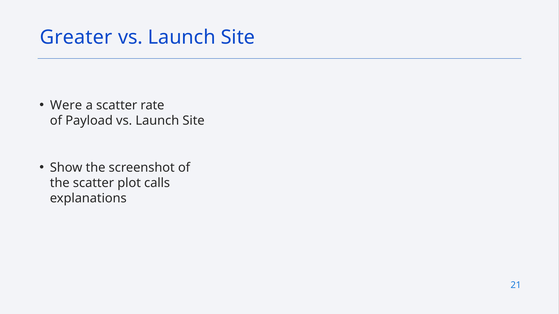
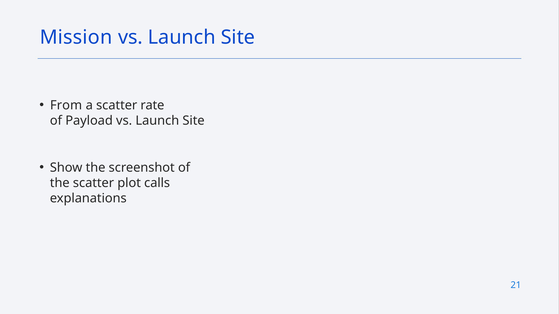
Greater: Greater -> Mission (76, 37)
Were: Were -> From (66, 106)
